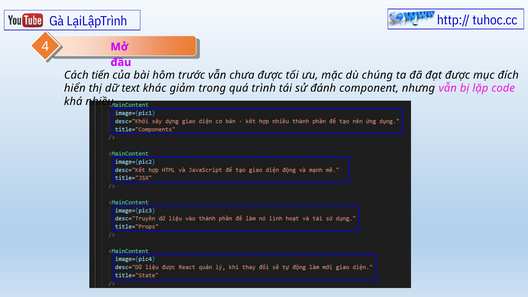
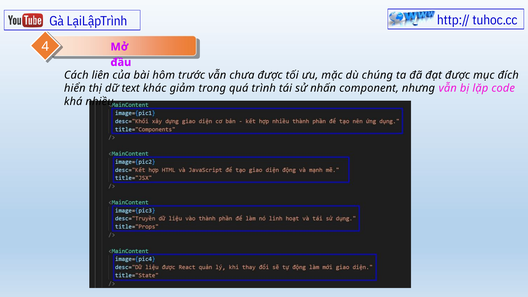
tiến: tiến -> liên (101, 75)
đánh: đánh -> nhấn (323, 88)
